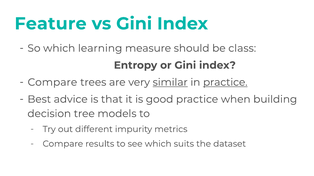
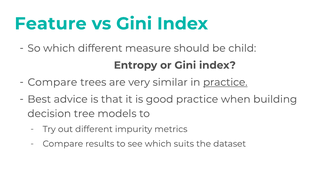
which learning: learning -> different (100, 48)
class: class -> child (242, 48)
similar underline: present -> none (170, 83)
